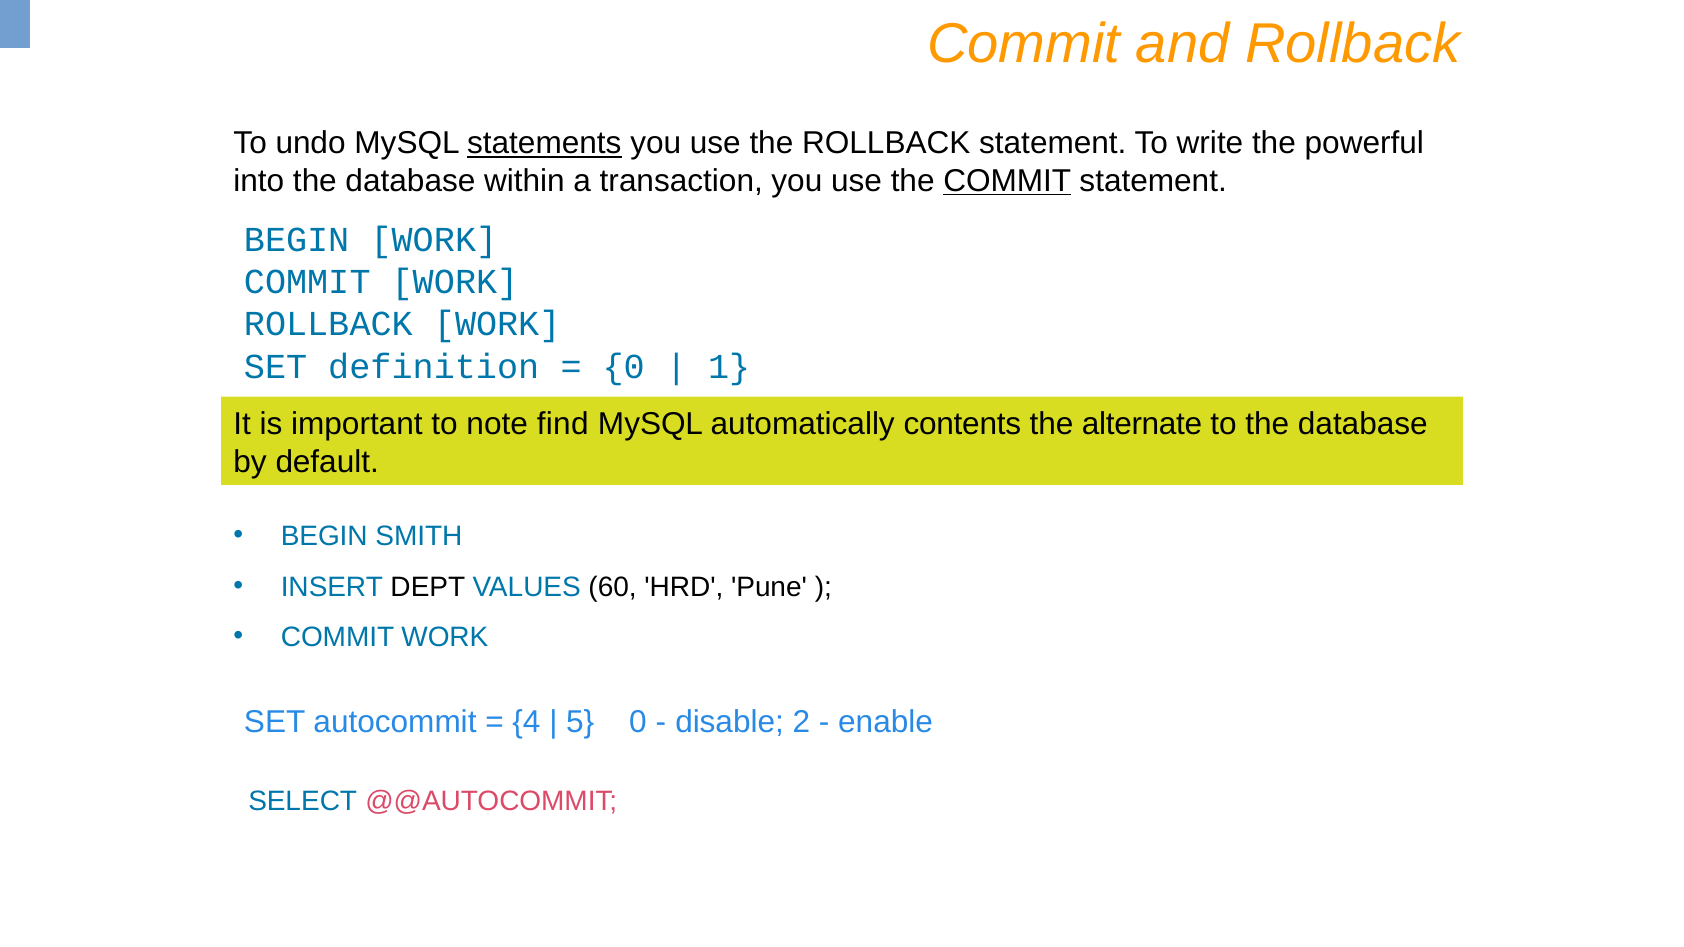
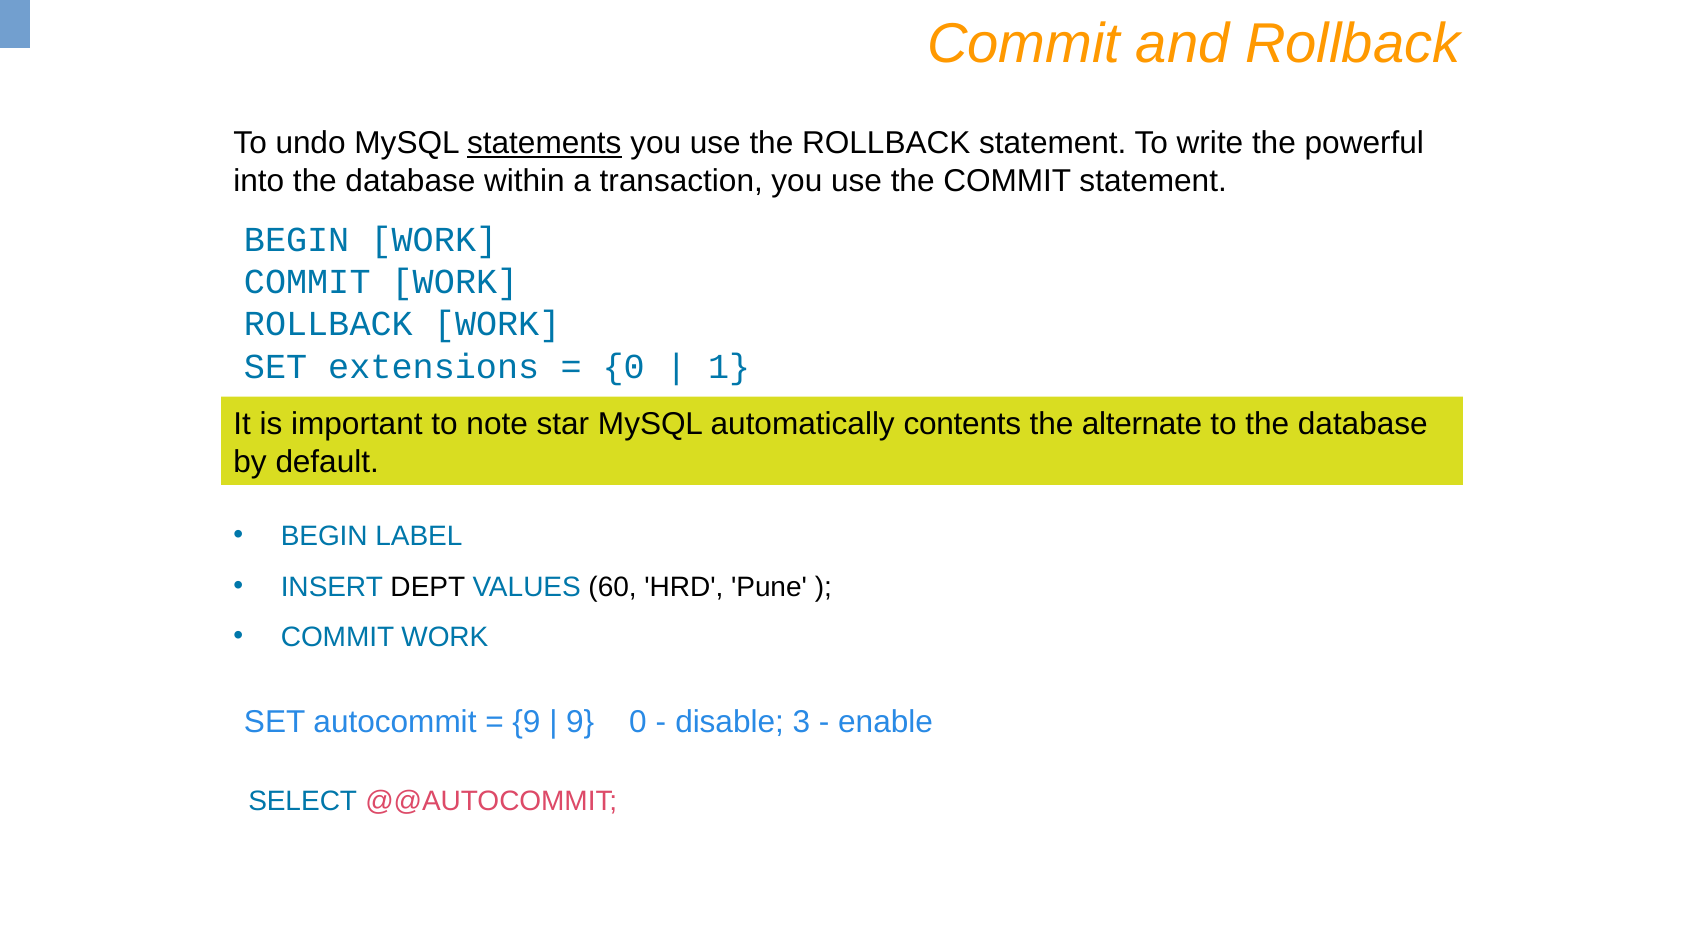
COMMIT underline: present -> none (1007, 181)
definition: definition -> extensions (434, 367)
find: find -> star (563, 424)
SMITH: SMITH -> LABEL (419, 536)
4: 4 -> 9 (526, 722)
5: 5 -> 9 (580, 722)
2: 2 -> 3 (801, 722)
